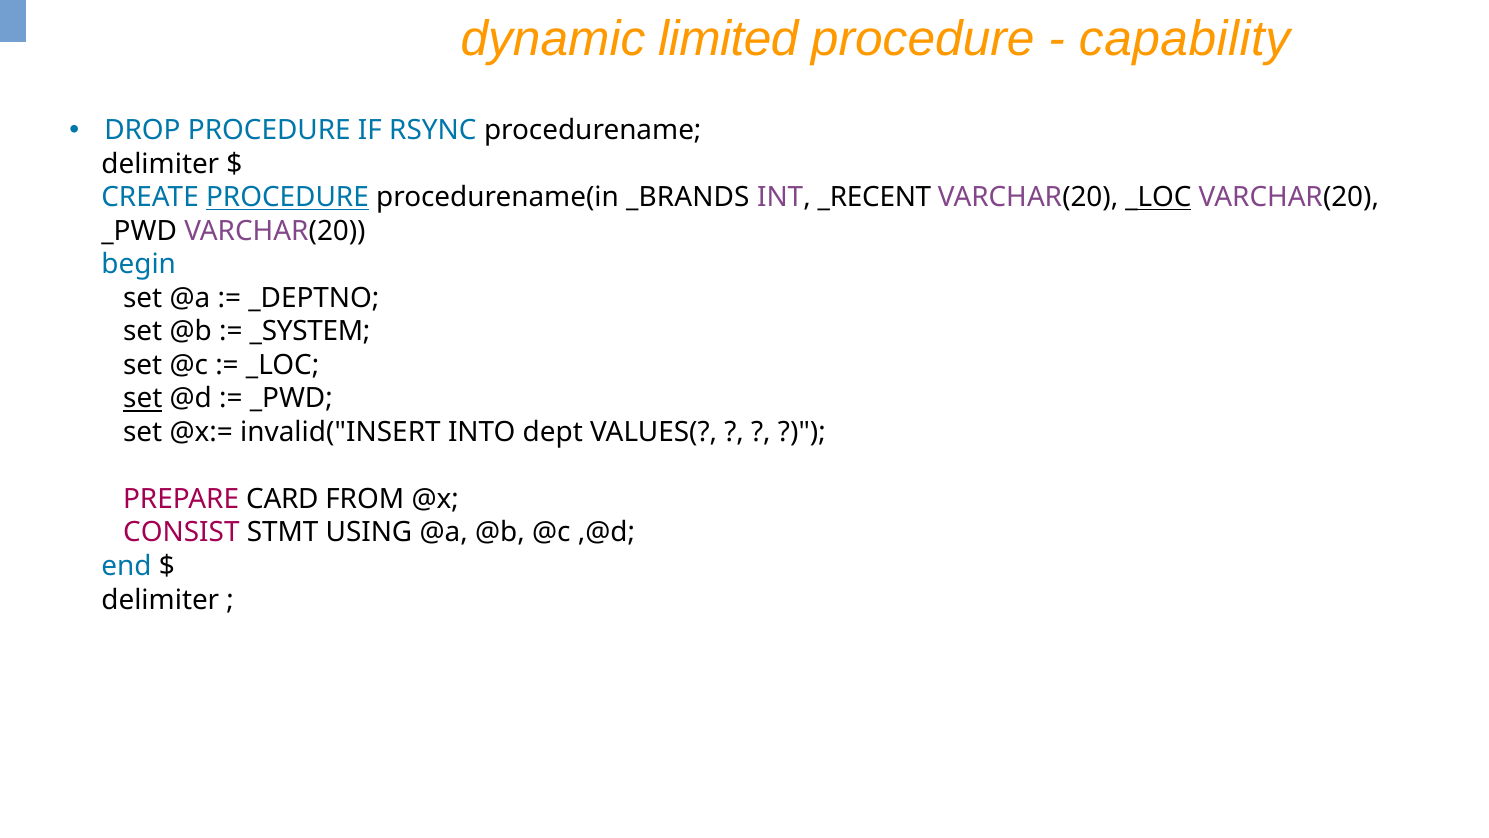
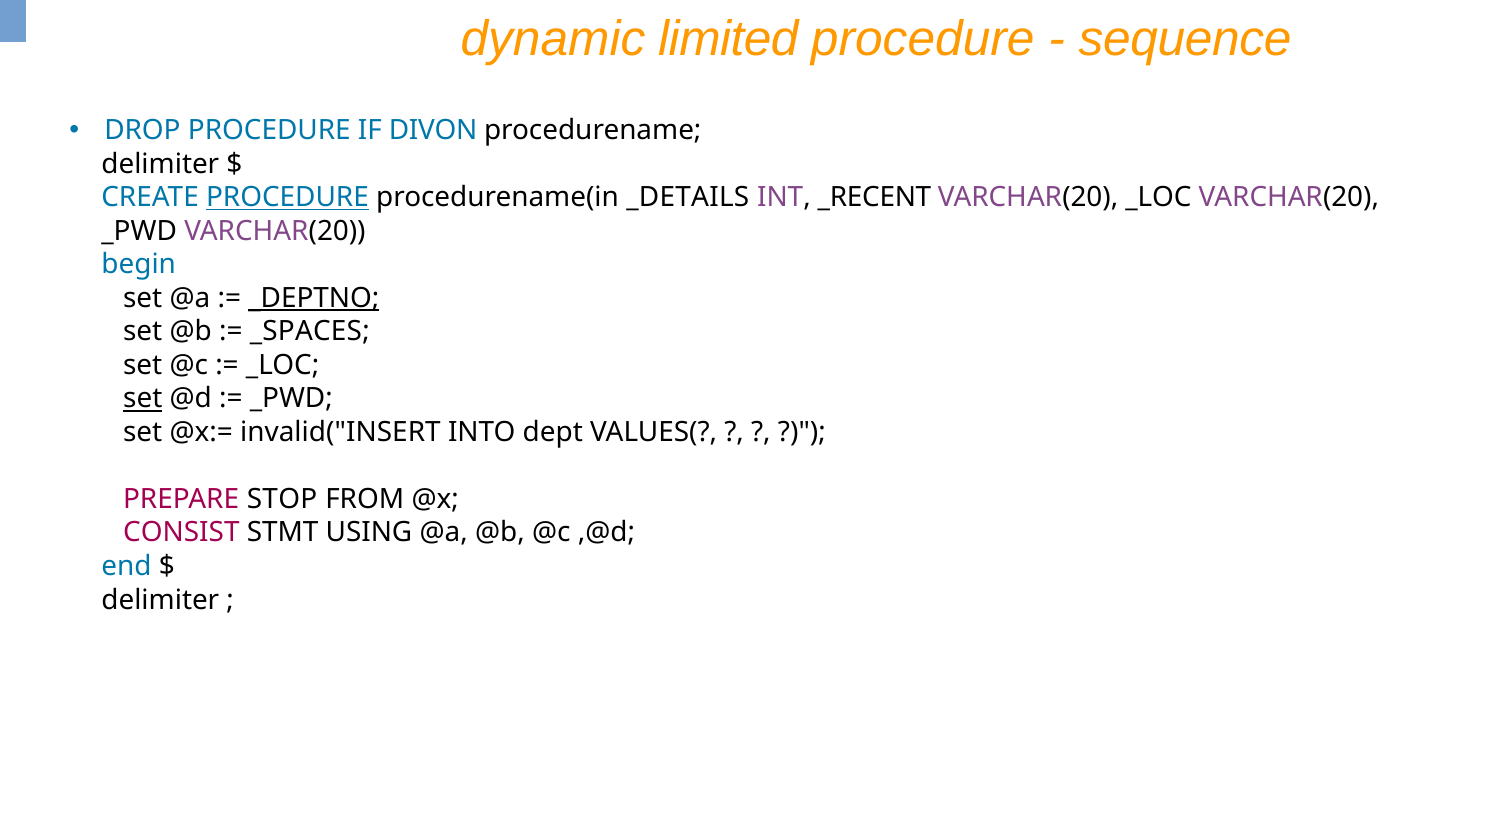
capability: capability -> sequence (1185, 39)
RSYNC: RSYNC -> DIVON (433, 130)
_BRANDS: _BRANDS -> _DETAILS (688, 197)
_LOC underline: present -> none (1159, 197)
_DEPTNO underline: none -> present (314, 298)
_SYSTEM: _SYSTEM -> _SPACES (310, 331)
CARD: CARD -> STOP (282, 499)
